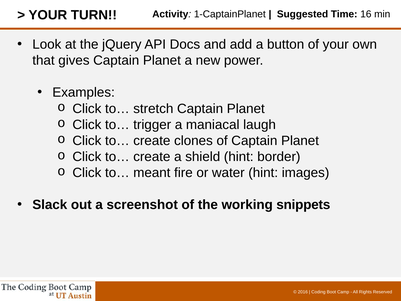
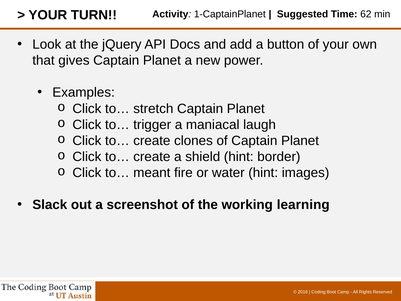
16: 16 -> 62 (366, 14)
snippets: snippets -> learning (303, 205)
